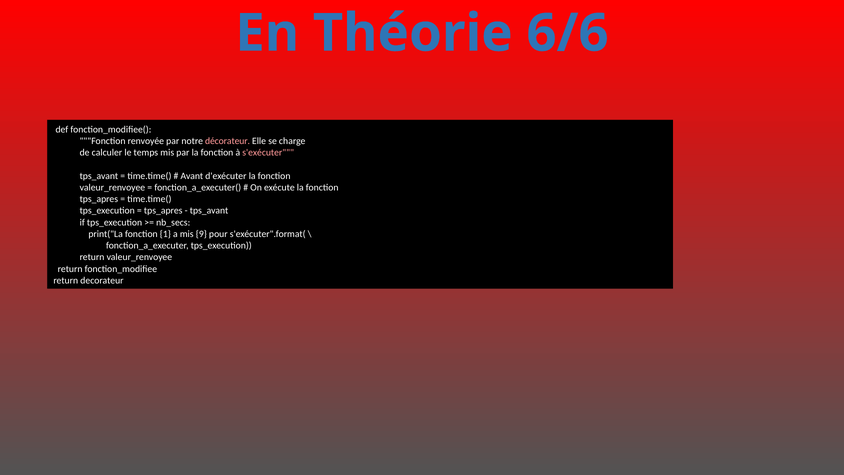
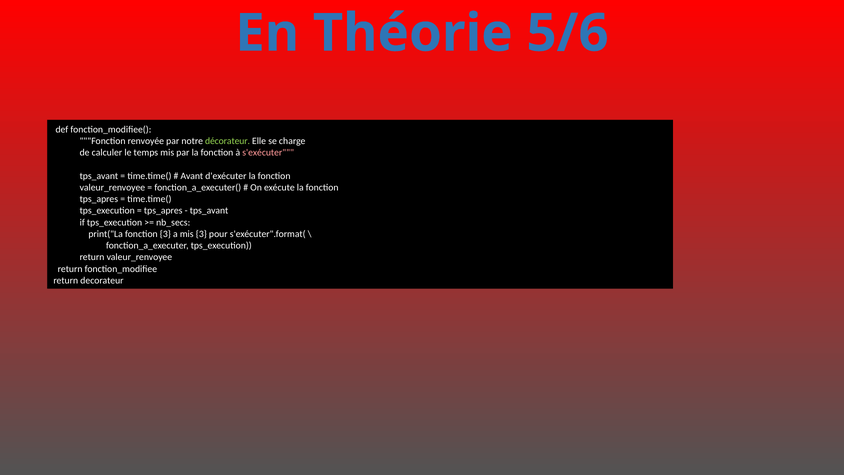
6/6: 6/6 -> 5/6 (568, 33)
décorateur colour: pink -> light green (228, 141)
fonction 1: 1 -> 3 (165, 234)
mis 9: 9 -> 3 (201, 234)
